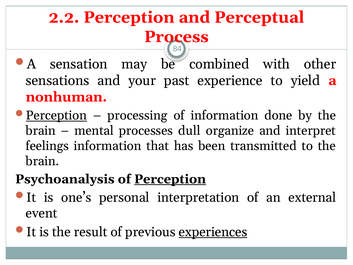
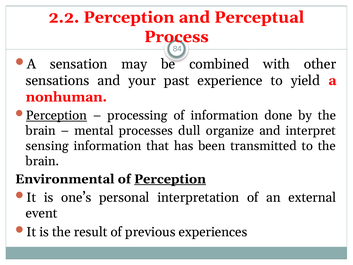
feelings: feelings -> sensing (47, 146)
Psychoanalysis: Psychoanalysis -> Environmental (65, 179)
experiences underline: present -> none (213, 232)
